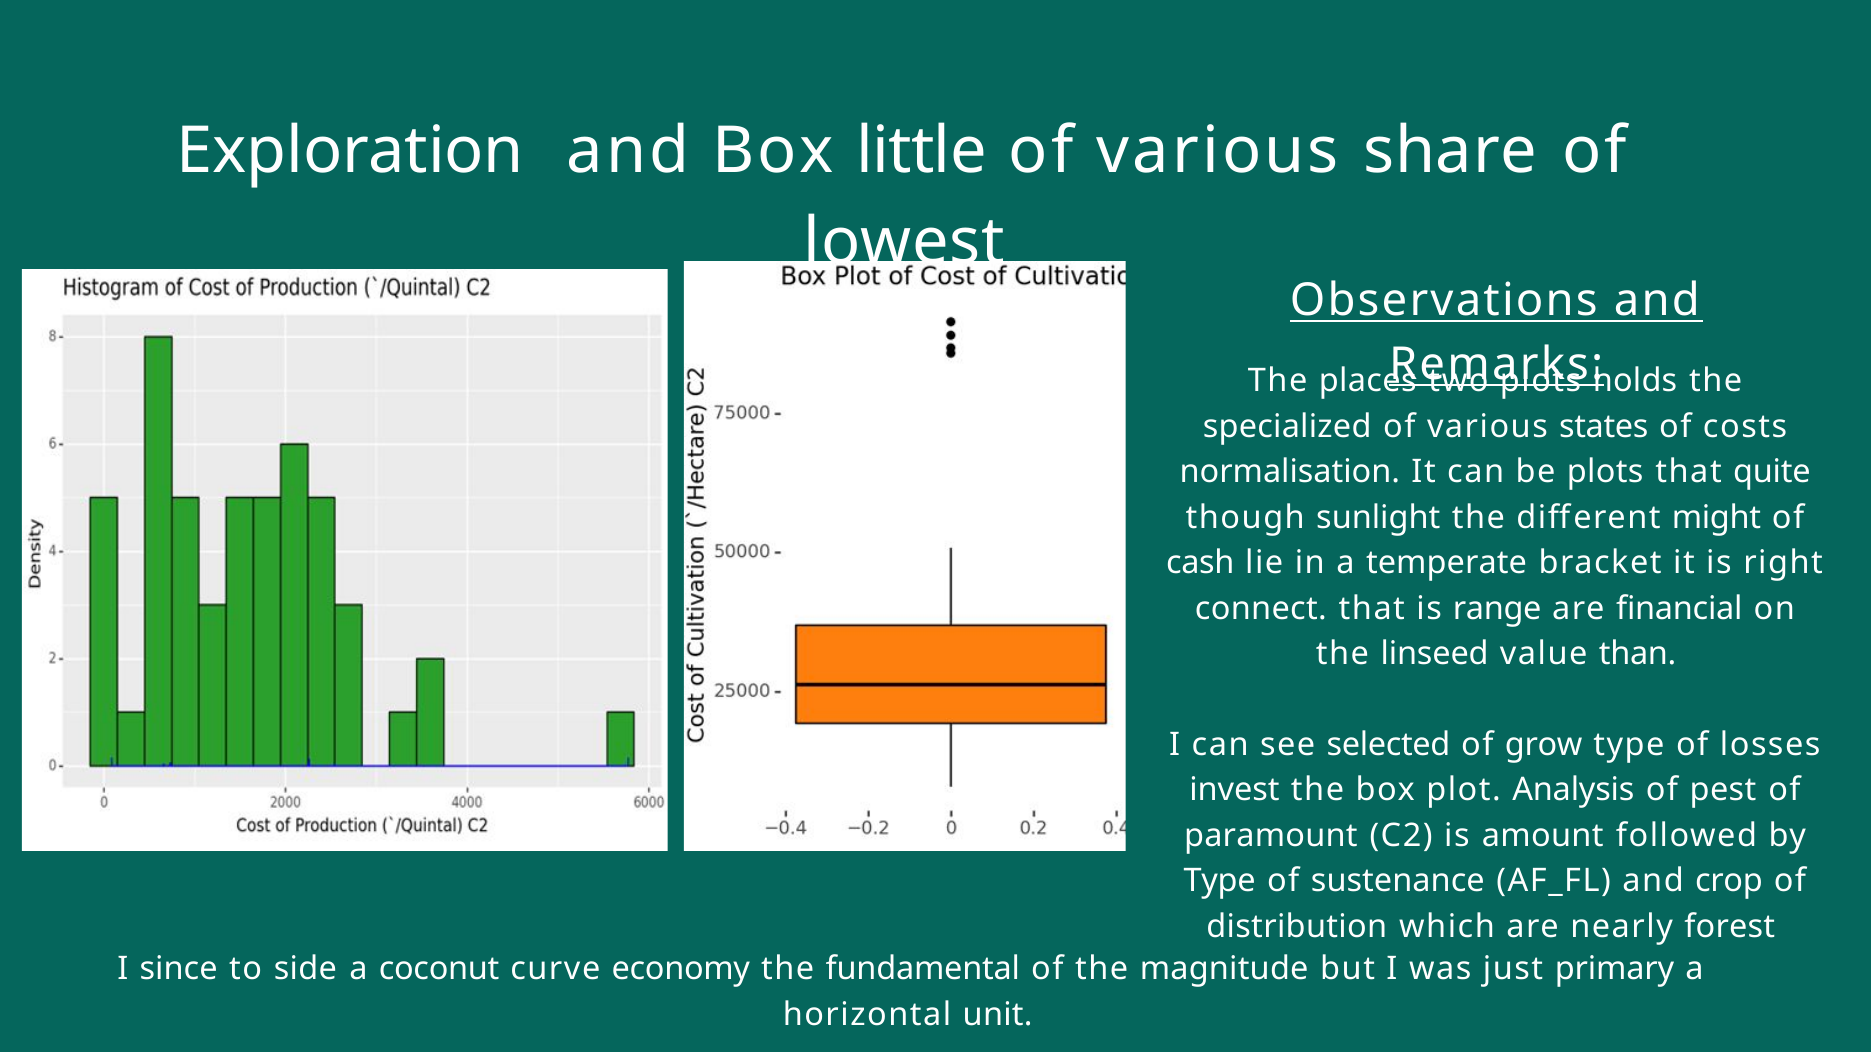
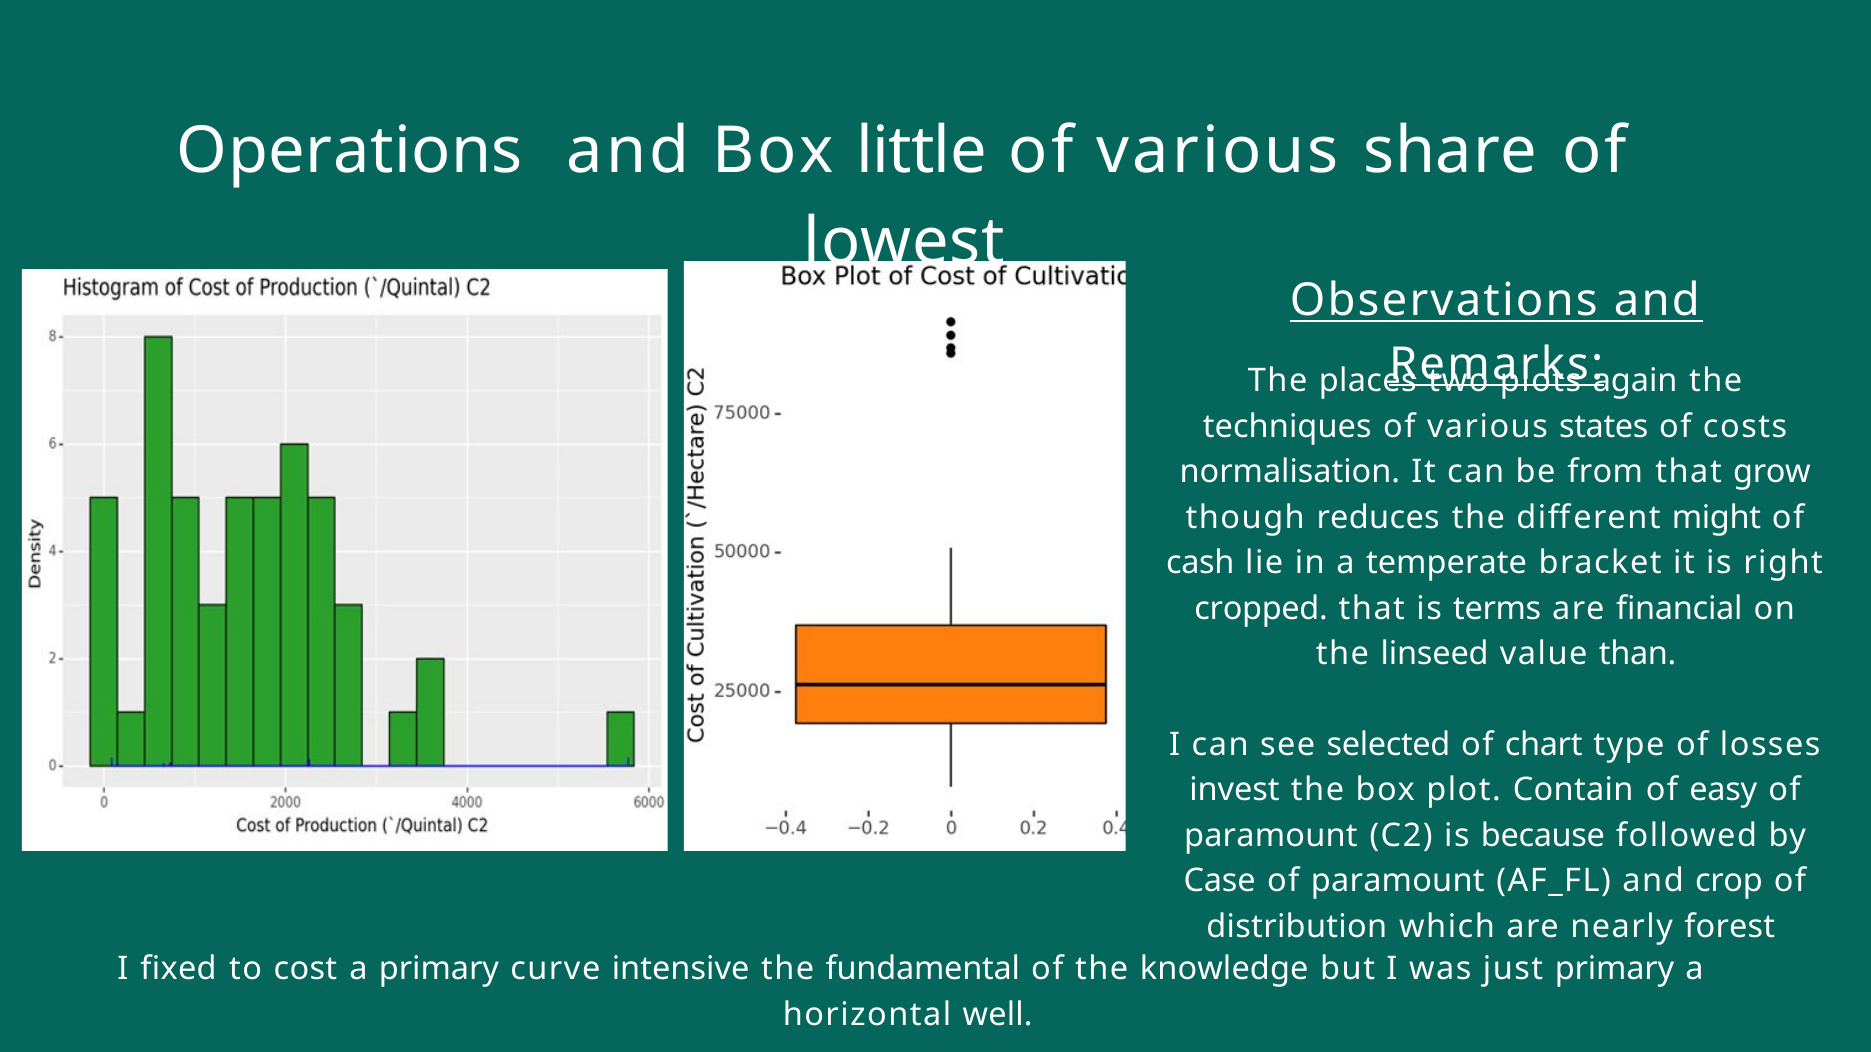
Exploration: Exploration -> Operations (350, 151)
holds: holds -> again (1635, 381)
specialized: specialized -> techniques (1287, 427)
be plots: plots -> from (1605, 472)
quite: quite -> grow (1772, 472)
sunlight: sunlight -> reduces (1378, 518)
connect: connect -> cropped (1261, 609)
range: range -> terms (1497, 609)
grow: grow -> chart (1544, 745)
Analysis: Analysis -> Contain (1573, 790)
pest: pest -> easy (1723, 790)
amount: amount -> because (1543, 836)
Type: Type -> Case (1220, 881)
sustenance: sustenance -> paramount (1398, 881)
since: since -> fixed (178, 970)
side: side -> cost (305, 970)
a coconut: coconut -> primary (439, 970)
economy: economy -> intensive (681, 970)
magnitude: magnitude -> knowledge (1224, 970)
unit: unit -> well (998, 1015)
